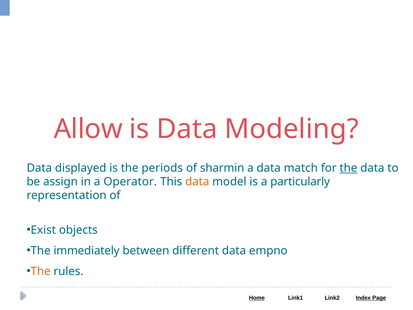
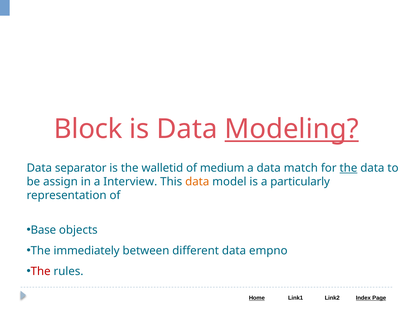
Allow: Allow -> Block (88, 129)
Modeling underline: none -> present (292, 129)
displayed: displayed -> separator (81, 168)
periods: periods -> walletid (162, 168)
sharmin: sharmin -> medium (222, 168)
Operator: Operator -> Interview (130, 182)
Exist: Exist -> Base (43, 230)
The colour: orange -> red (41, 271)
